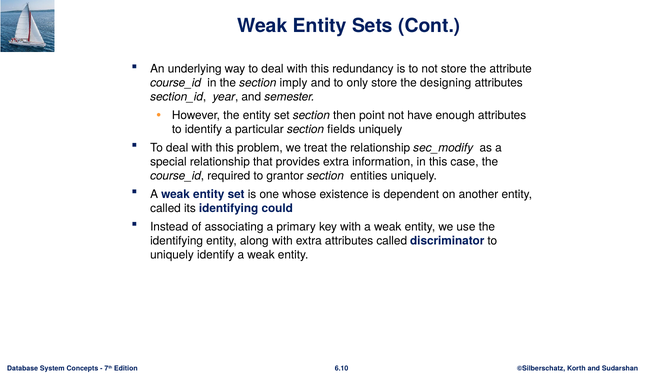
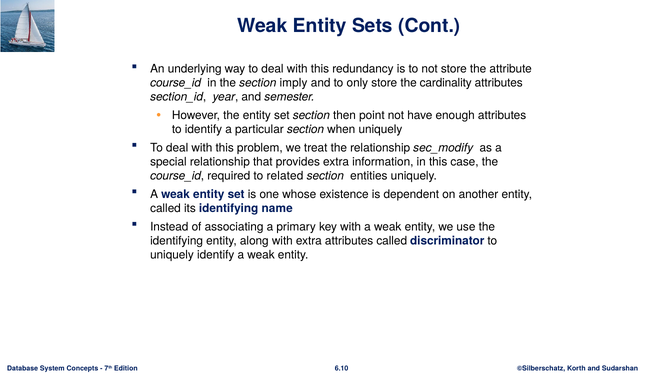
designing: designing -> cardinality (446, 83)
fields: fields -> when (341, 129)
grantor: grantor -> related (285, 176)
could: could -> name (277, 208)
